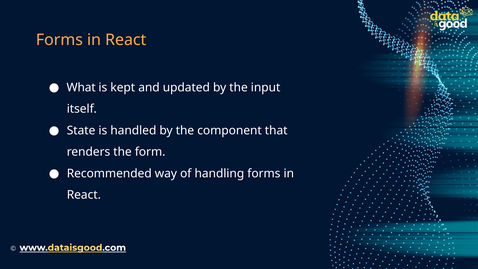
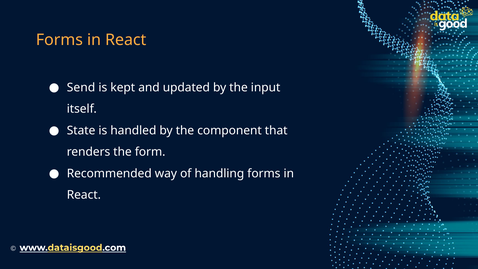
What: What -> Send (81, 87)
